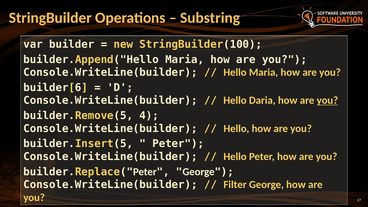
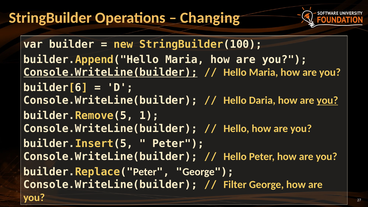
Substring: Substring -> Changing (210, 18)
Console.WriteLine(builder underline: none -> present (110, 72)
4: 4 -> 1 (149, 116)
